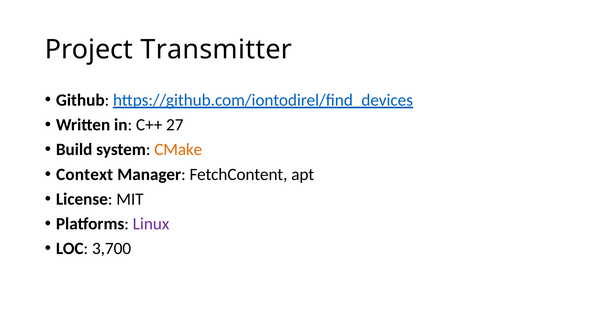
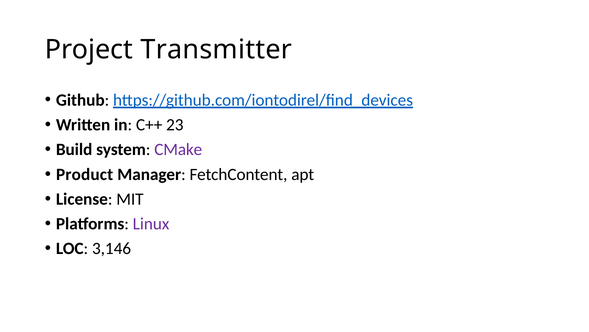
27: 27 -> 23 (175, 125)
CMake colour: orange -> purple (178, 149)
Context: Context -> Product (85, 174)
3,700: 3,700 -> 3,146 (112, 248)
